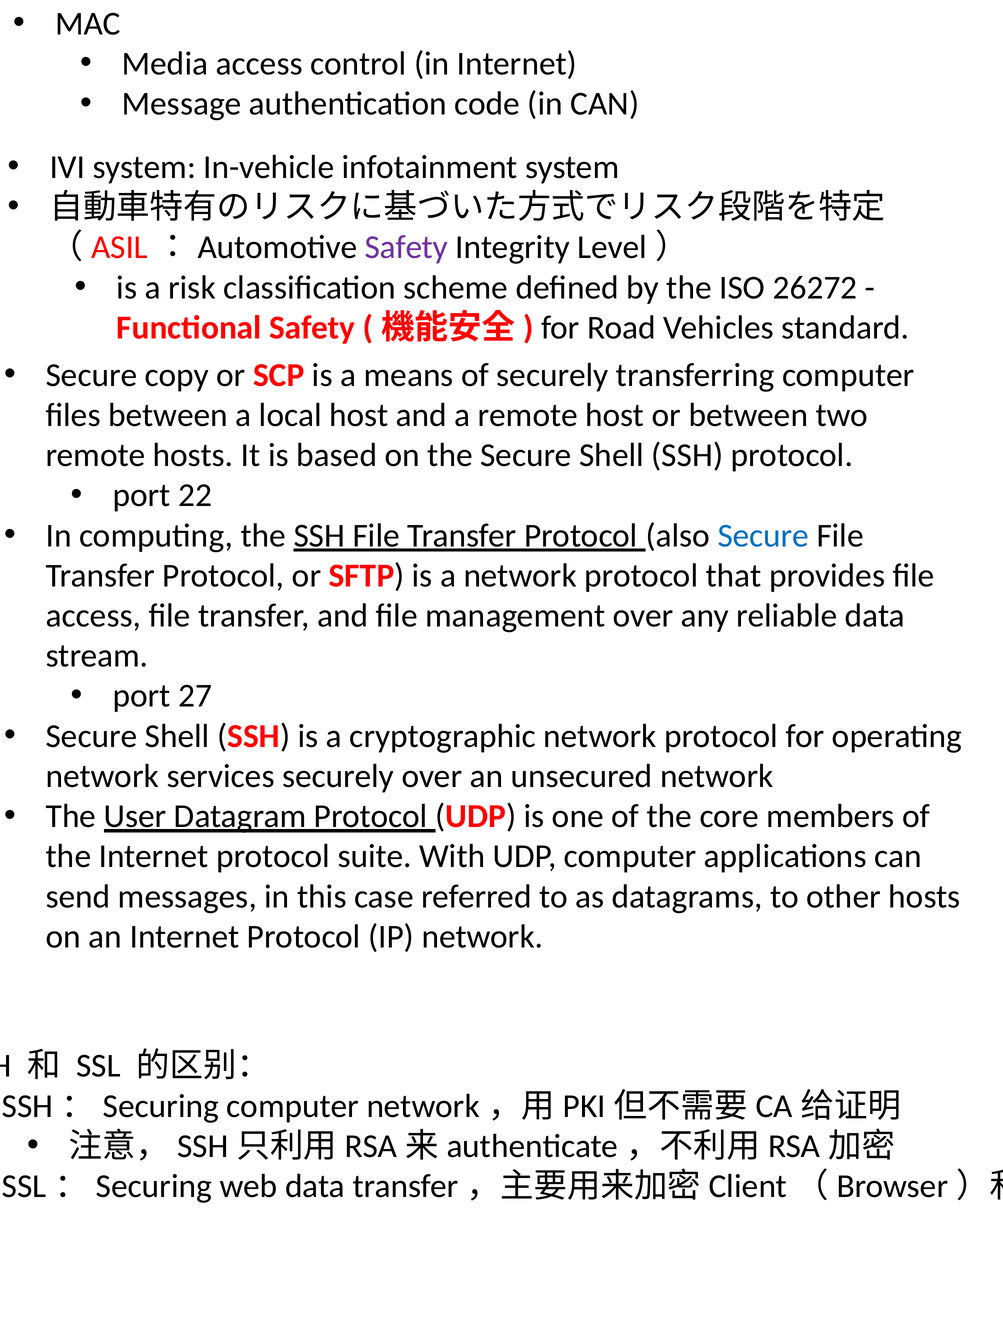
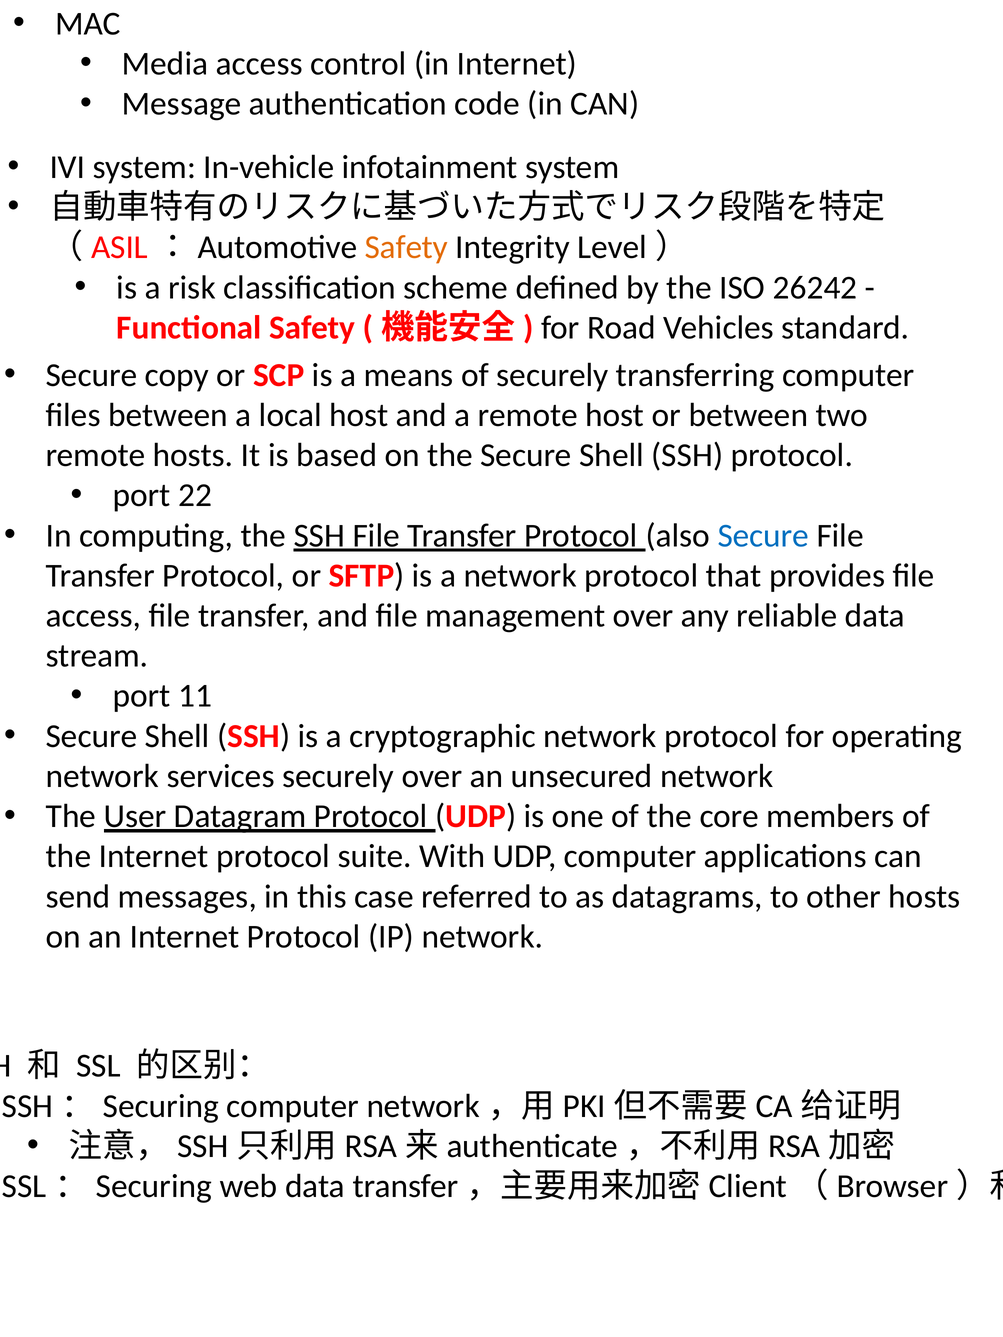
Safety colour: purple -> orange (406, 247)
26272: 26272 -> 26242 (815, 288)
27: 27 -> 11 (195, 696)
